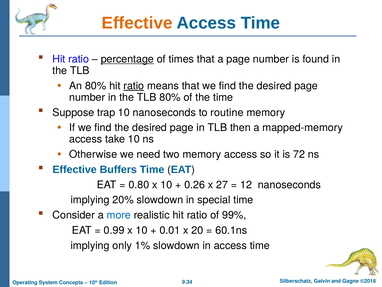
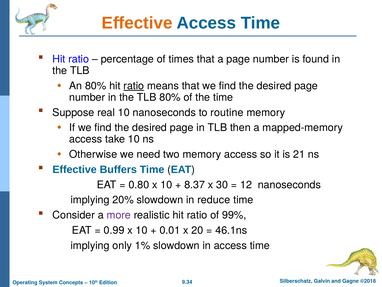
percentage underline: present -> none (127, 59)
trap: trap -> real (106, 112)
72: 72 -> 21 (299, 154)
0.26: 0.26 -> 8.37 (195, 184)
27: 27 -> 30 (222, 184)
special: special -> reduce (214, 200)
more colour: blue -> purple (119, 215)
60.1ns: 60.1ns -> 46.1ns (231, 230)
